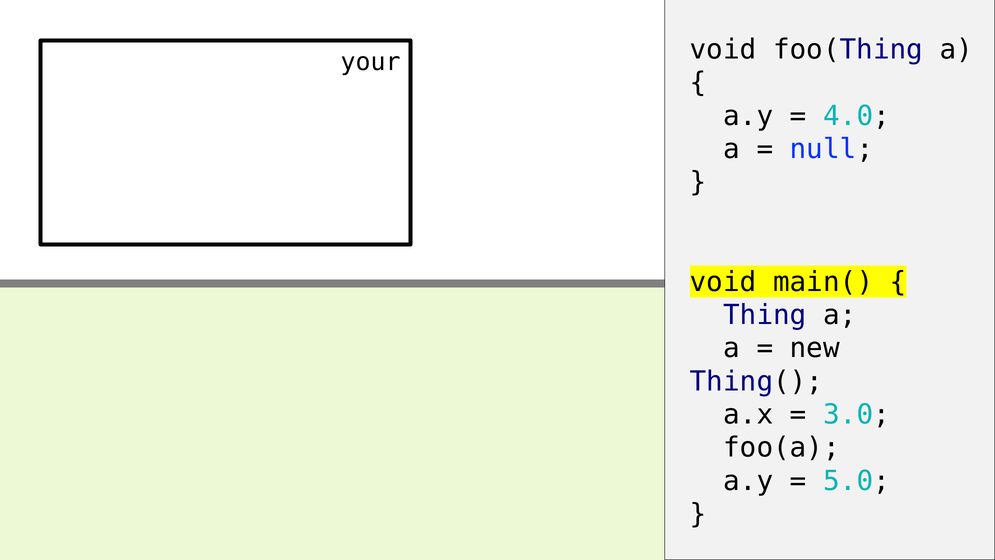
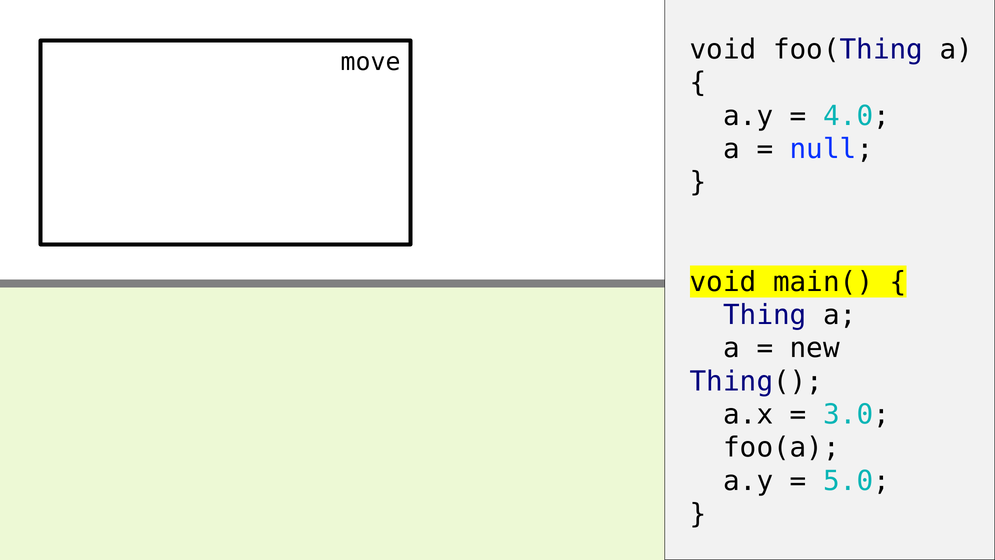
your: your -> move (371, 62)
